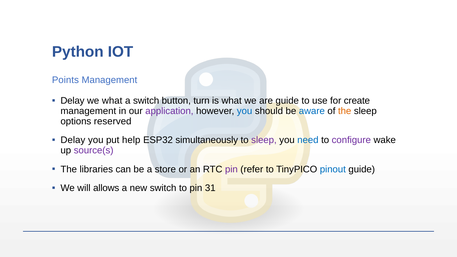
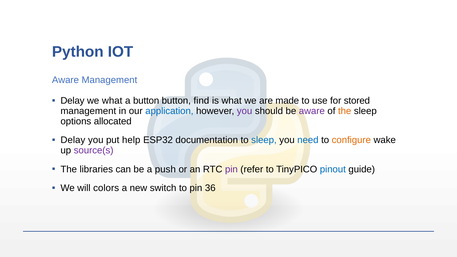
Points: Points -> Aware (65, 80)
a switch: switch -> button (146, 101)
turn: turn -> find (201, 101)
are guide: guide -> made (287, 101)
create: create -> stored (357, 101)
application colour: purple -> blue (169, 111)
you colour: blue -> purple (245, 111)
aware colour: blue -> purple (312, 111)
reserved: reserved -> allocated (113, 121)
simultaneously: simultaneously -> documentation (207, 140)
sleep colour: purple -> blue (264, 140)
configure colour: purple -> orange (351, 140)
store: store -> push (165, 169)
allows: allows -> colors (106, 188)
31: 31 -> 36 (210, 188)
